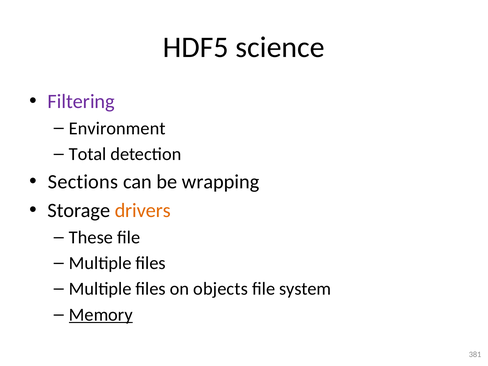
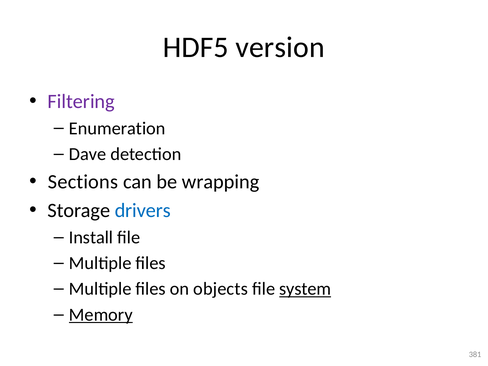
science: science -> version (280, 47)
Environment: Environment -> Enumeration (117, 128)
Total: Total -> Dave (88, 154)
drivers colour: orange -> blue (143, 211)
These: These -> Install (91, 237)
system underline: none -> present (305, 289)
